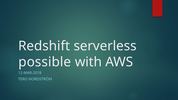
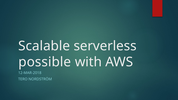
Redshift: Redshift -> Scalable (44, 46)
